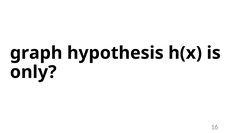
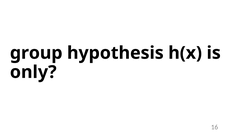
graph: graph -> group (36, 53)
